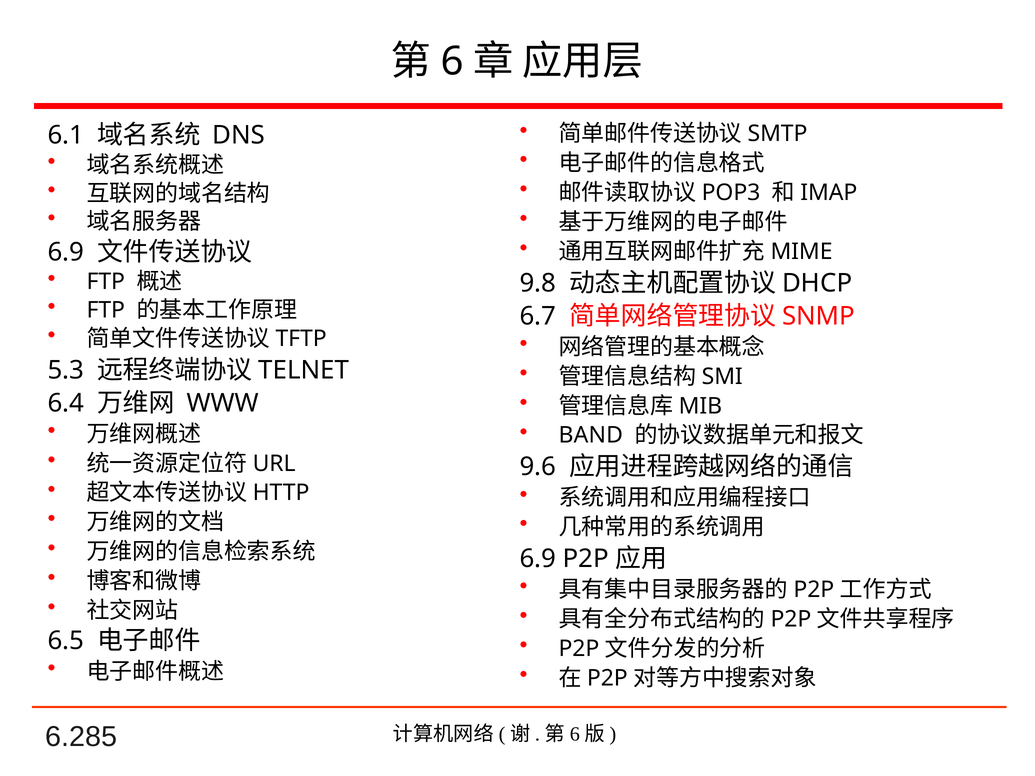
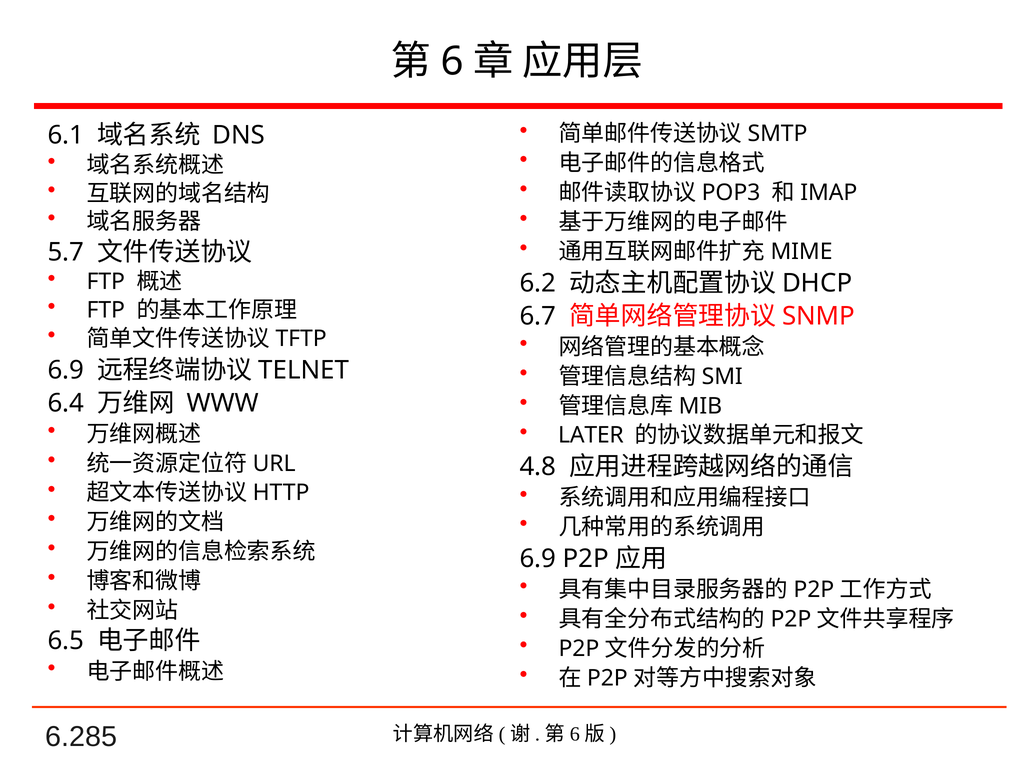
6.9: 6.9 -> 5.7 (66, 252)
9.8: 9.8 -> 6.2 (538, 283)
5.3: 5.3 -> 6.9 (66, 370)
BAND: BAND -> LATER (591, 436)
9.6: 9.6 -> 4.8 (538, 467)
